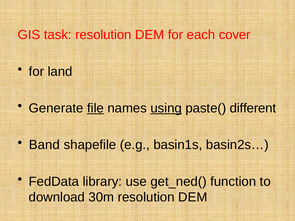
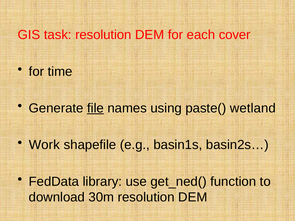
land: land -> time (60, 72)
using underline: present -> none (166, 108)
different: different -> wetland (253, 108)
Band: Band -> Work (44, 145)
